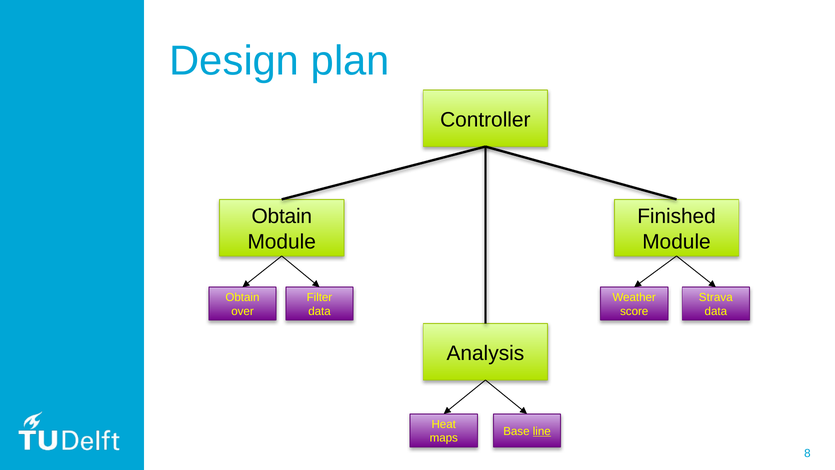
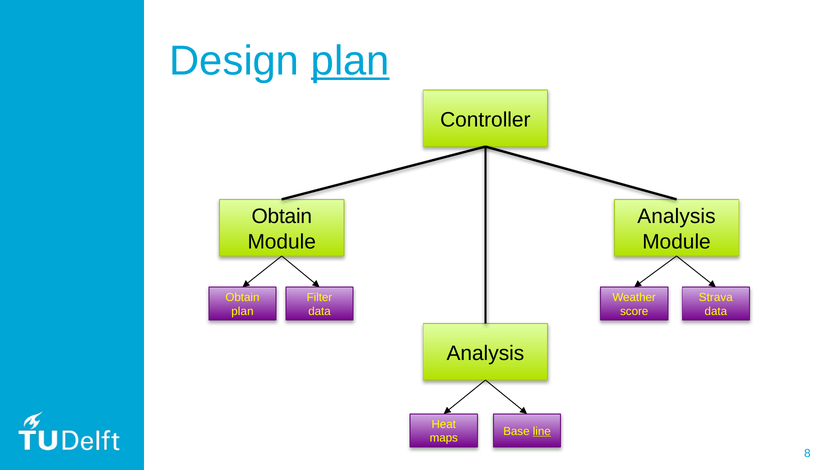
plan underline: none -> present (350, 61)
Finished: Finished -> Analysis (676, 216)
over: over -> plan (242, 311)
